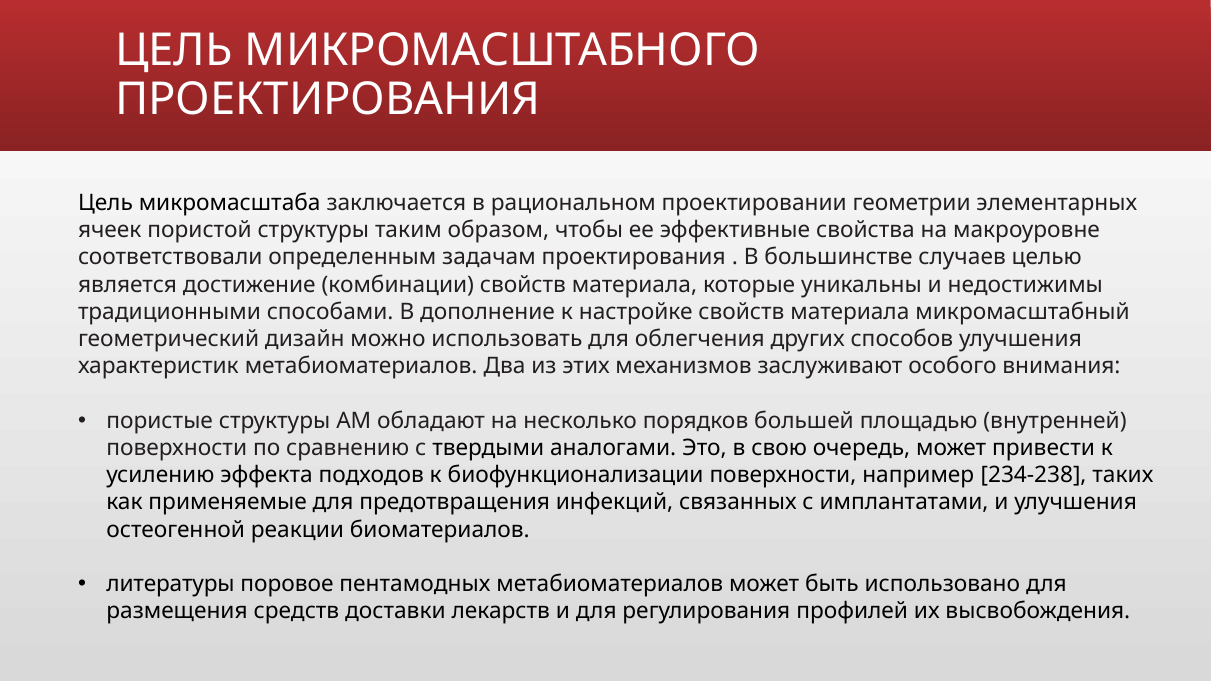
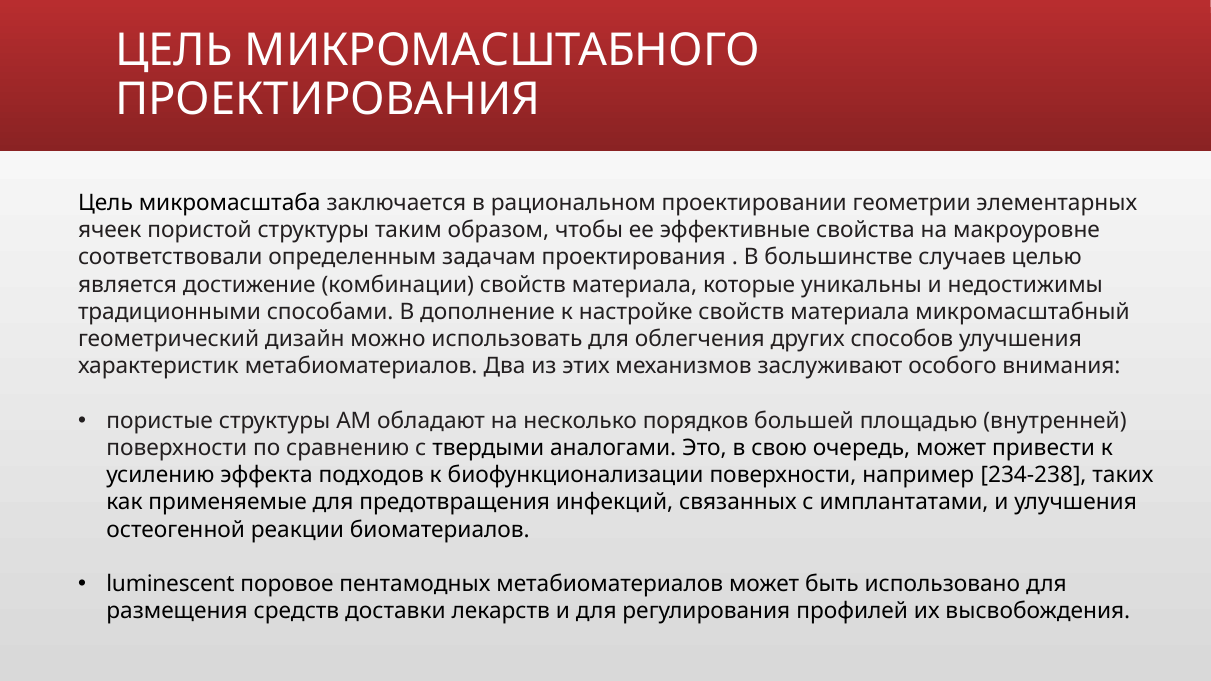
литературы: литературы -> luminescent (171, 584)
